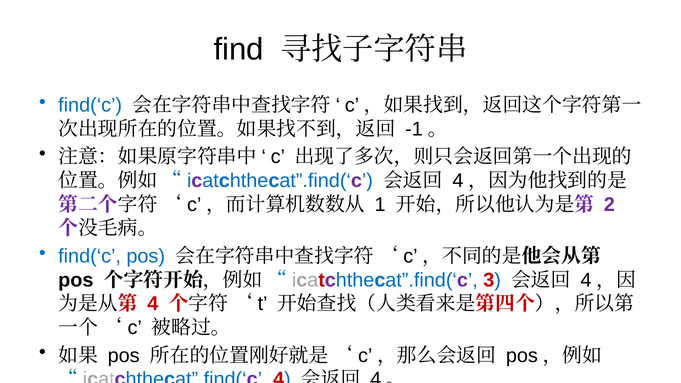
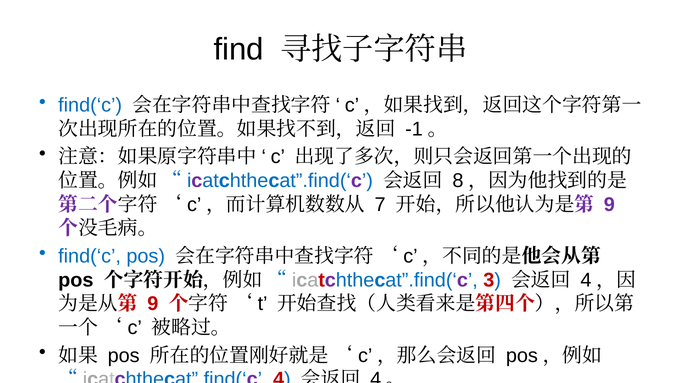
4: 4 -> 8 (458, 181)
1: 1 -> 7 (380, 205)
2: 2 -> 9 (609, 205)
4: 4 -> 9 (153, 304)
